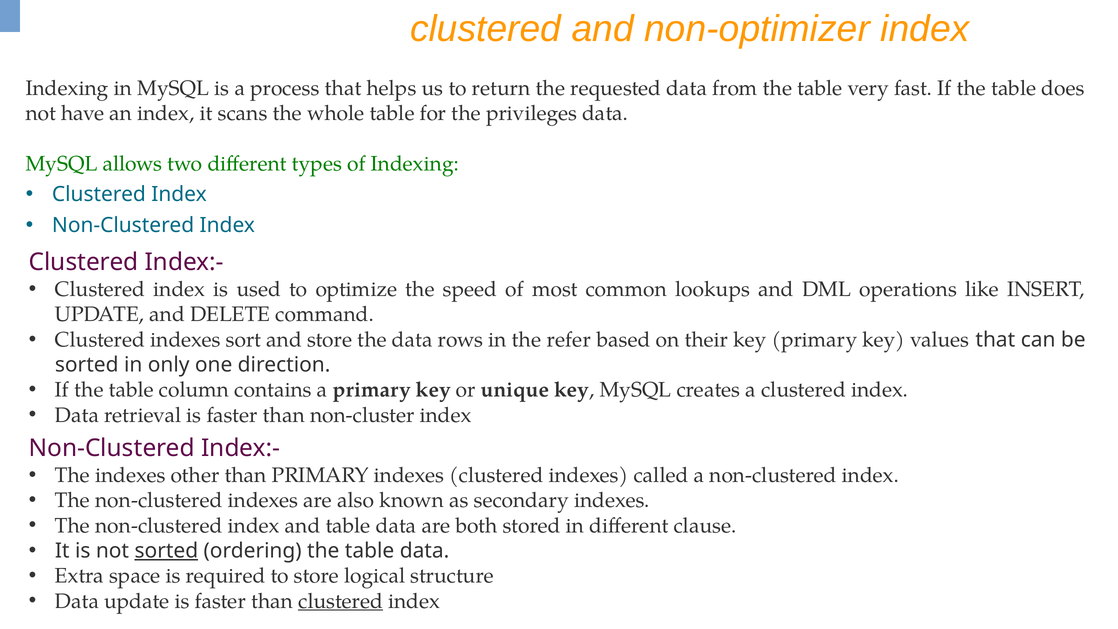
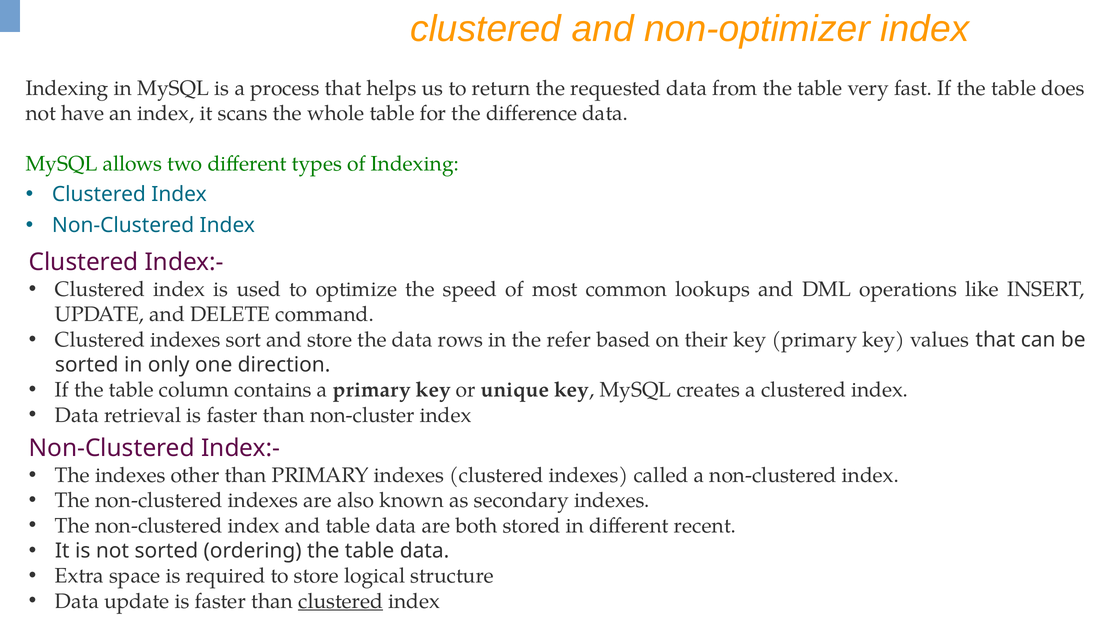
privileges: privileges -> difference (532, 113)
clause: clause -> recent (705, 525)
sorted underline: present -> none (166, 551)
